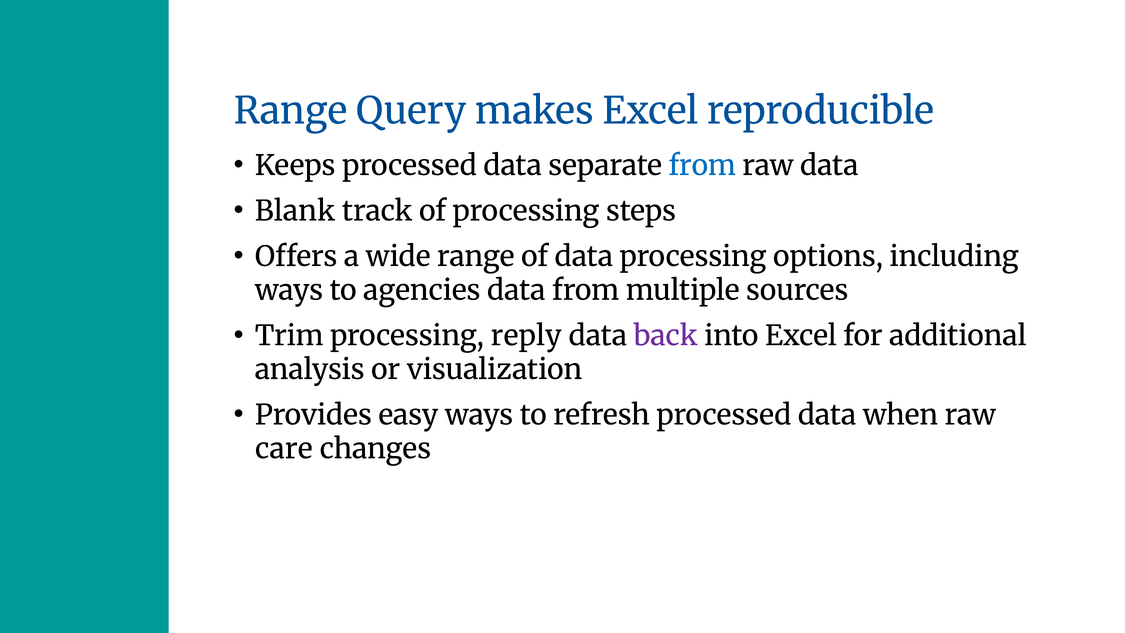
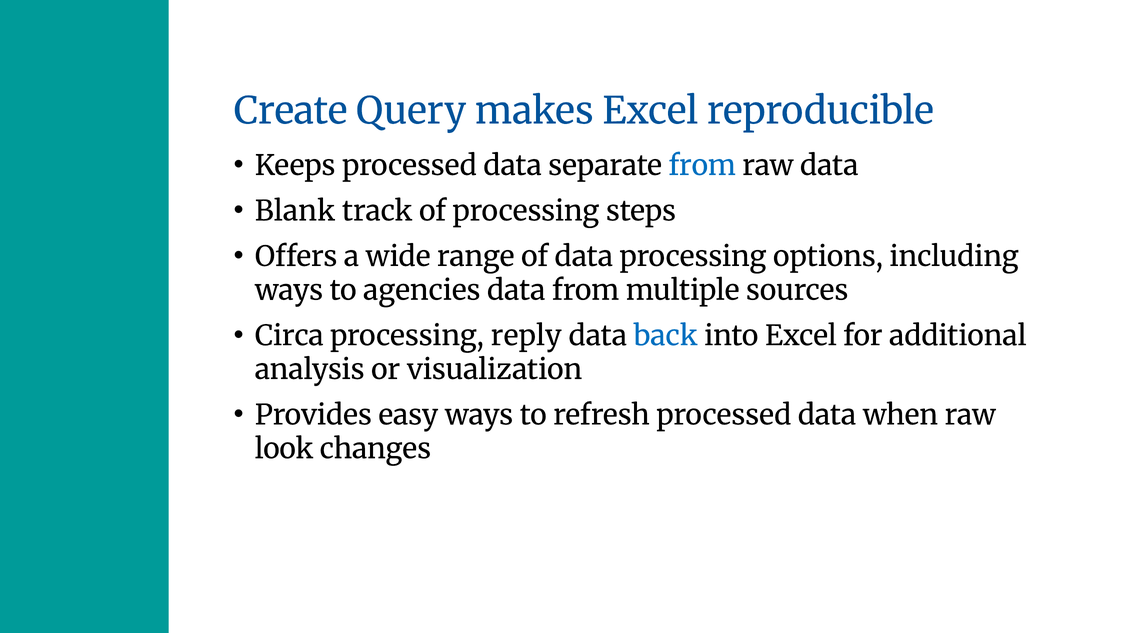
Range: Range -> Create (291, 111)
Trim: Trim -> Circa (289, 336)
back colour: purple -> blue (666, 336)
care: care -> look (284, 449)
